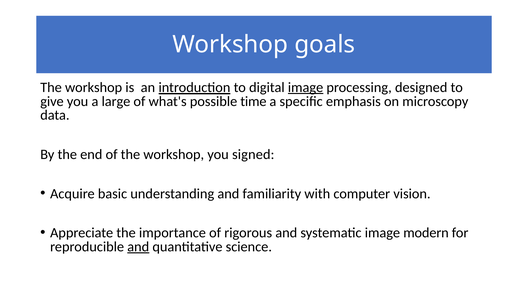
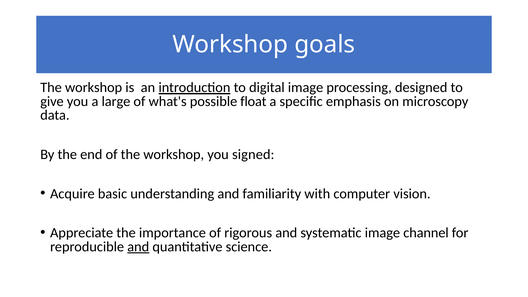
image underline: present -> none (306, 87)
time: time -> float (253, 101)
modern: modern -> channel (426, 233)
